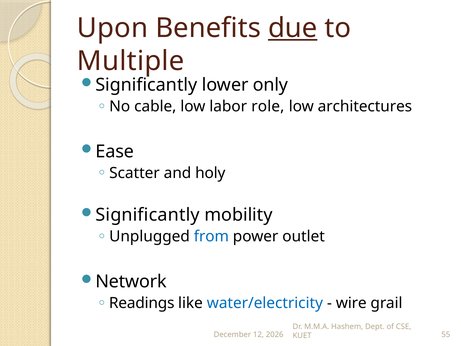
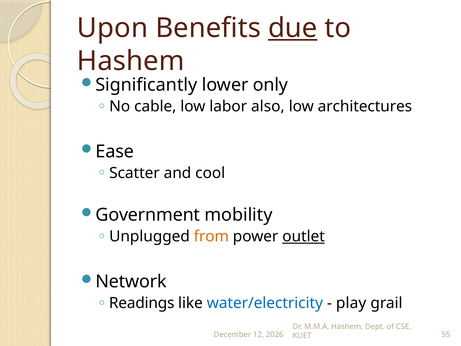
Multiple: Multiple -> Hashem (131, 61)
role: role -> also (268, 106)
holy: holy -> cool (210, 173)
Significantly: Significantly -> Government (148, 215)
from colour: blue -> orange (211, 236)
outlet underline: none -> present (304, 236)
wire: wire -> play (351, 303)
